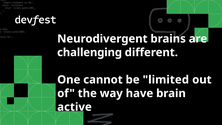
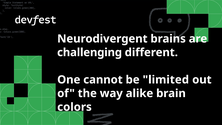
have: have -> alike (139, 93)
active: active -> colors (74, 107)
